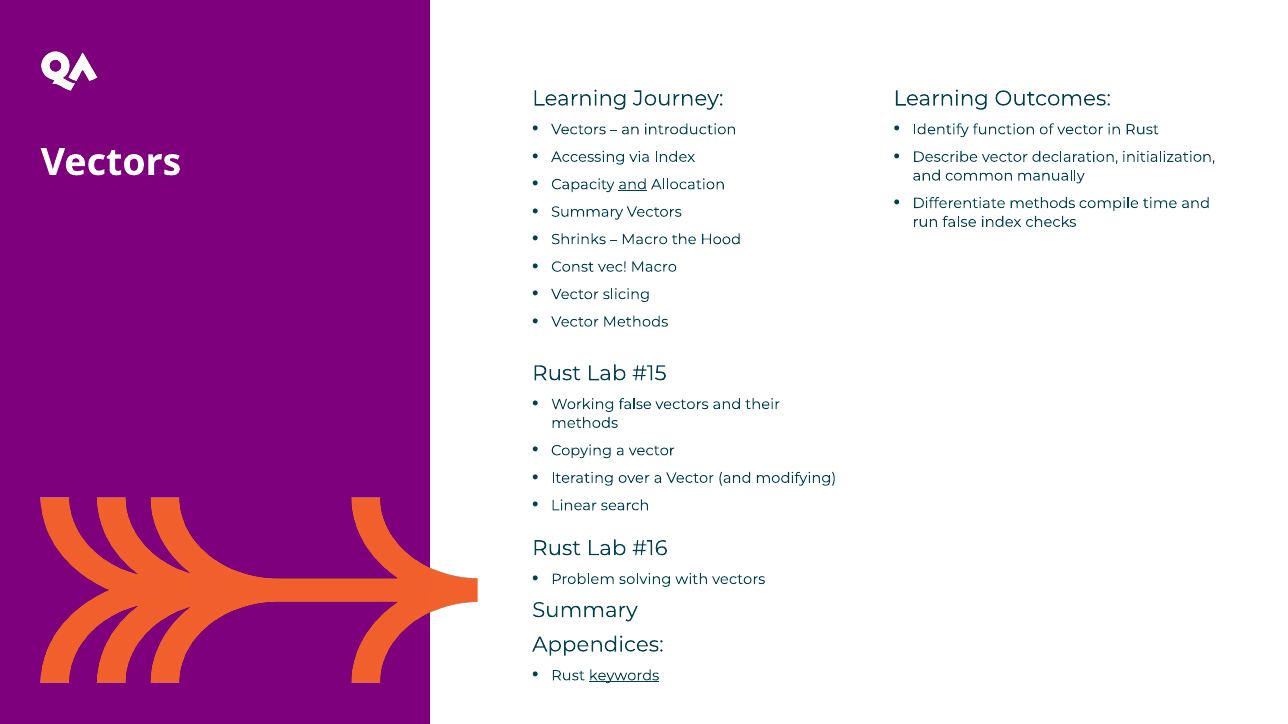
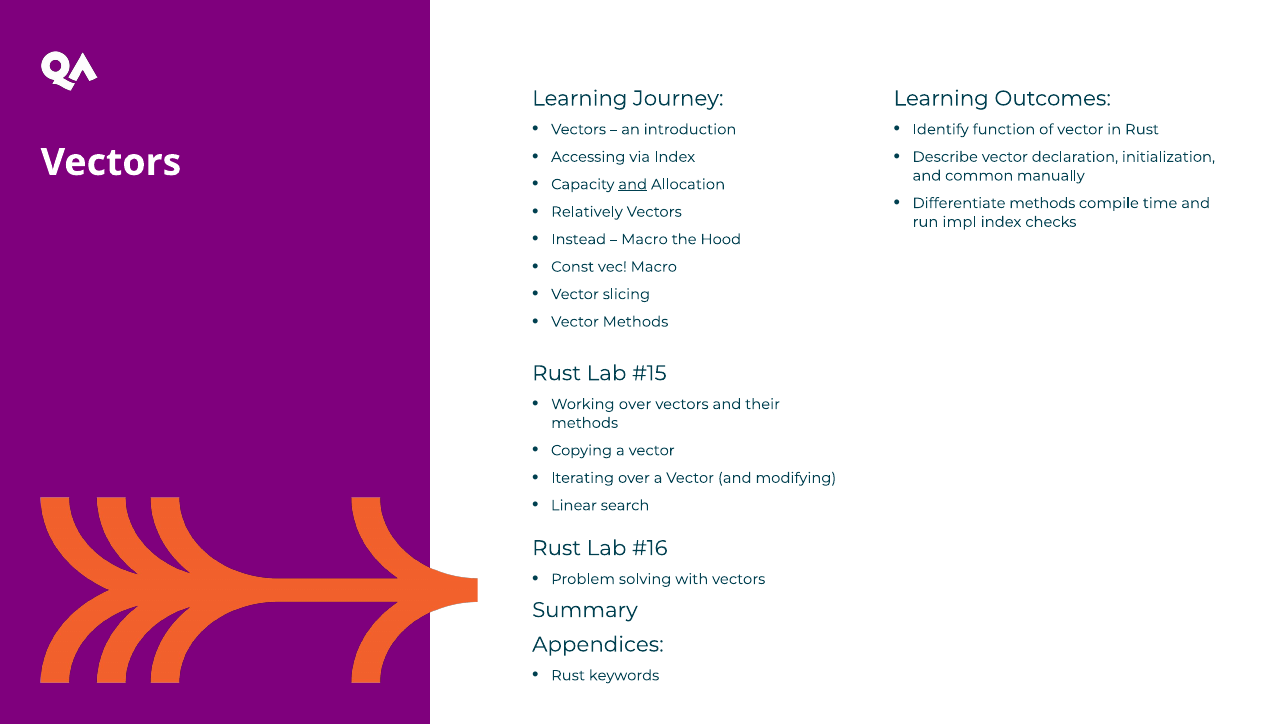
Summary: Summary -> Relatively (587, 212)
run false: false -> impl (959, 222)
Shrinks: Shrinks -> Instead (579, 240)
Working false: false -> over (635, 404)
keywords underline: present -> none (624, 676)
